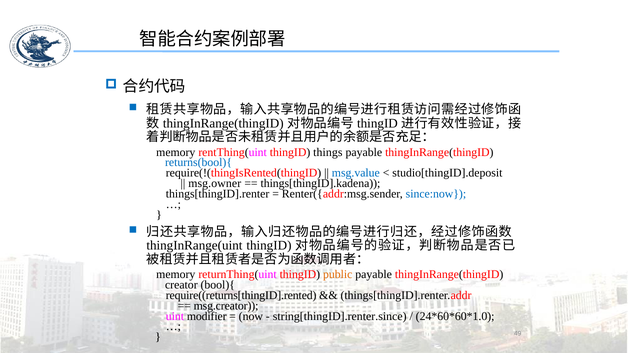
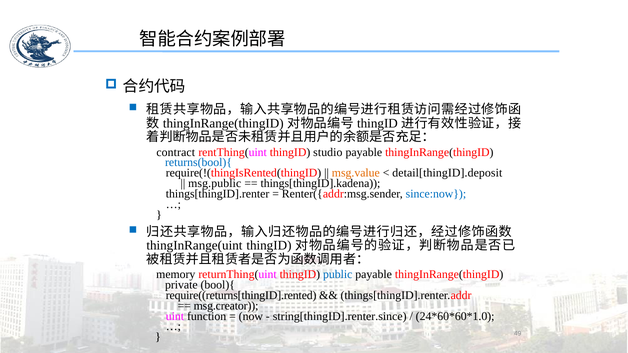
memory: memory -> contract (176, 152)
things: things -> studio (328, 152)
msg.value colour: blue -> orange (356, 173)
studio[thingID].deposit: studio[thingID].deposit -> detail[thingID].deposit (447, 173)
msg.owner: msg.owner -> msg.public (215, 184)
public colour: orange -> blue (338, 275)
creator: creator -> private (181, 285)
modifier: modifier -> function (207, 316)
